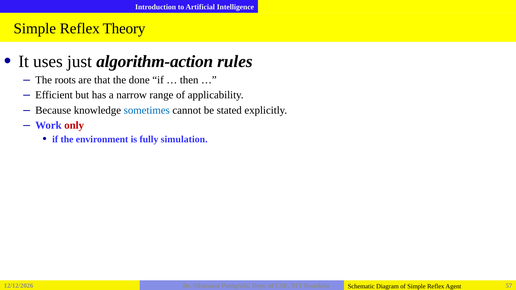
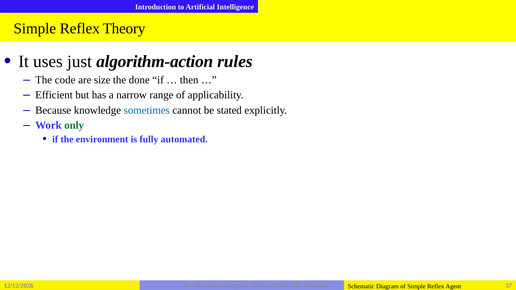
roots: roots -> code (65, 80)
that: that -> size (102, 80)
only colour: red -> green (74, 125)
simulation: simulation -> automated (184, 139)
